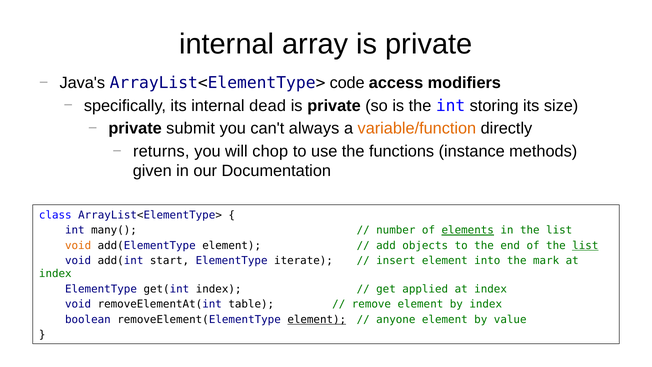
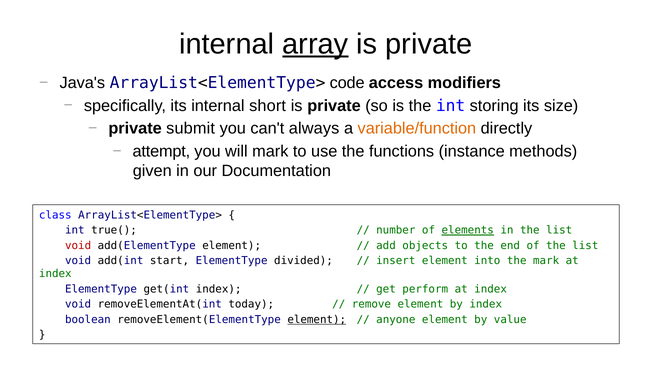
array underline: none -> present (315, 44)
dead: dead -> short (268, 106)
returns: returns -> attempt (161, 151)
will chop: chop -> mark (270, 151)
many(: many( -> true( (114, 230)
void colour: orange -> red (78, 245)
list underline: present -> none (585, 245)
iterate: iterate -> divided (303, 261)
applied: applied -> perform (425, 289)
table: table -> today (251, 304)
